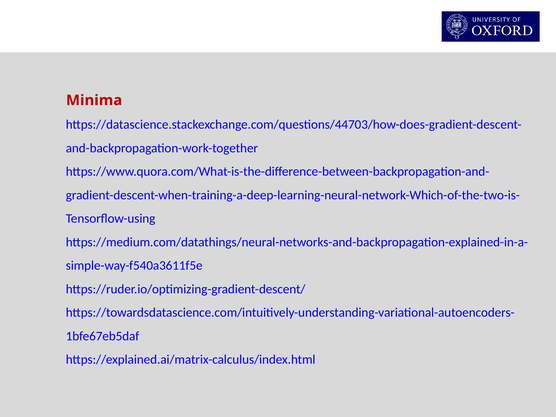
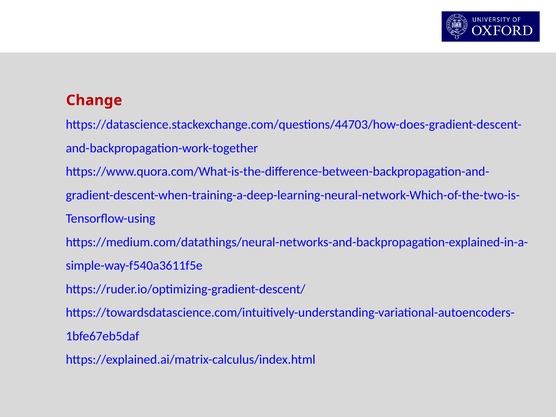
Minima: Minima -> Change (94, 100)
